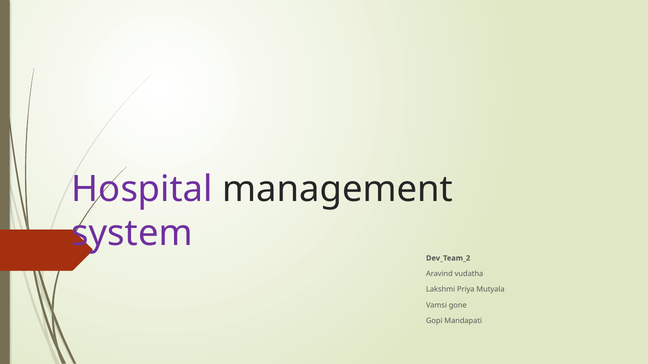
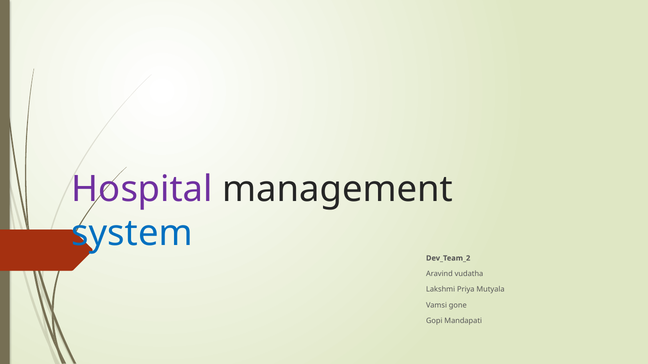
system colour: purple -> blue (132, 233)
